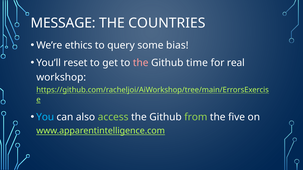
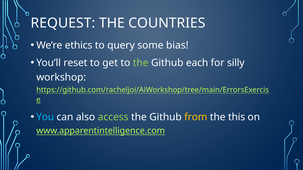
MESSAGE: MESSAGE -> REQUEST (63, 23)
the colour: pink -> light green (141, 63)
time: time -> each (197, 63)
real: real -> silly (236, 63)
from colour: light green -> yellow (196, 117)
five: five -> this (237, 117)
